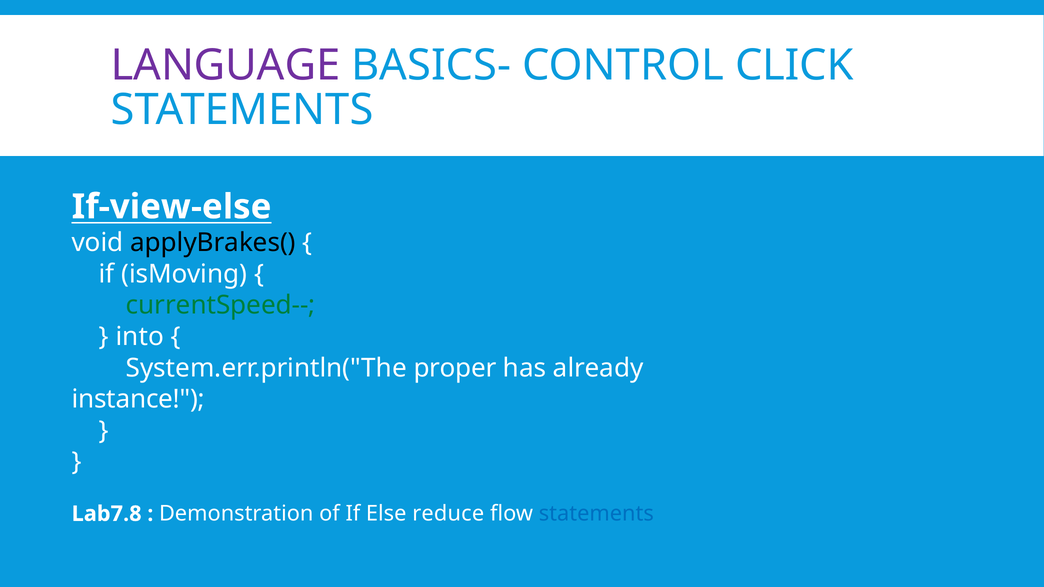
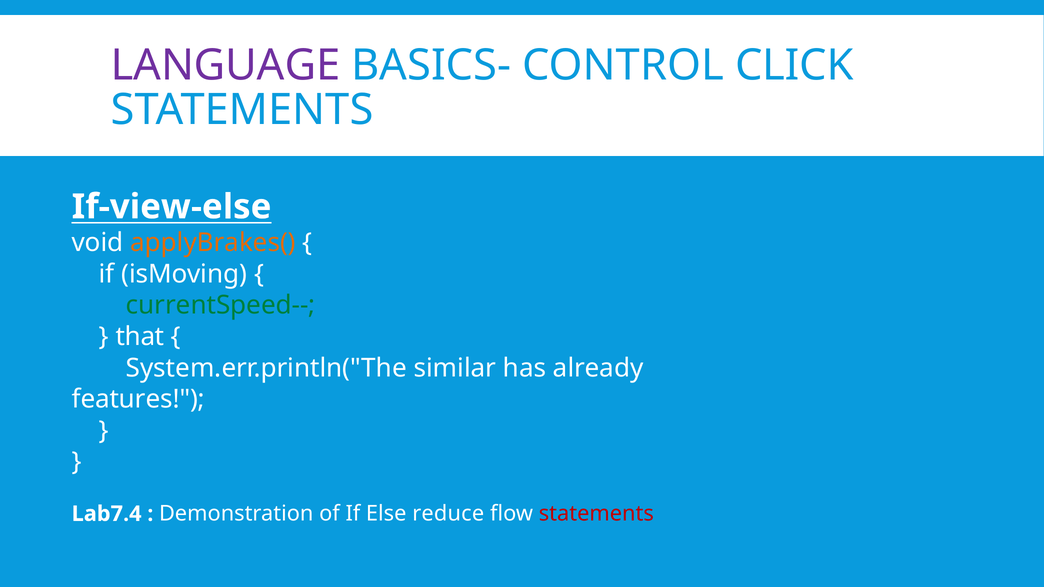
applyBrakes( colour: black -> orange (213, 243)
into: into -> that (140, 337)
proper: proper -> similar (455, 368)
instance: instance -> features (138, 399)
Lab7.8: Lab7.8 -> Lab7.4 (107, 514)
statements colour: blue -> red (596, 514)
